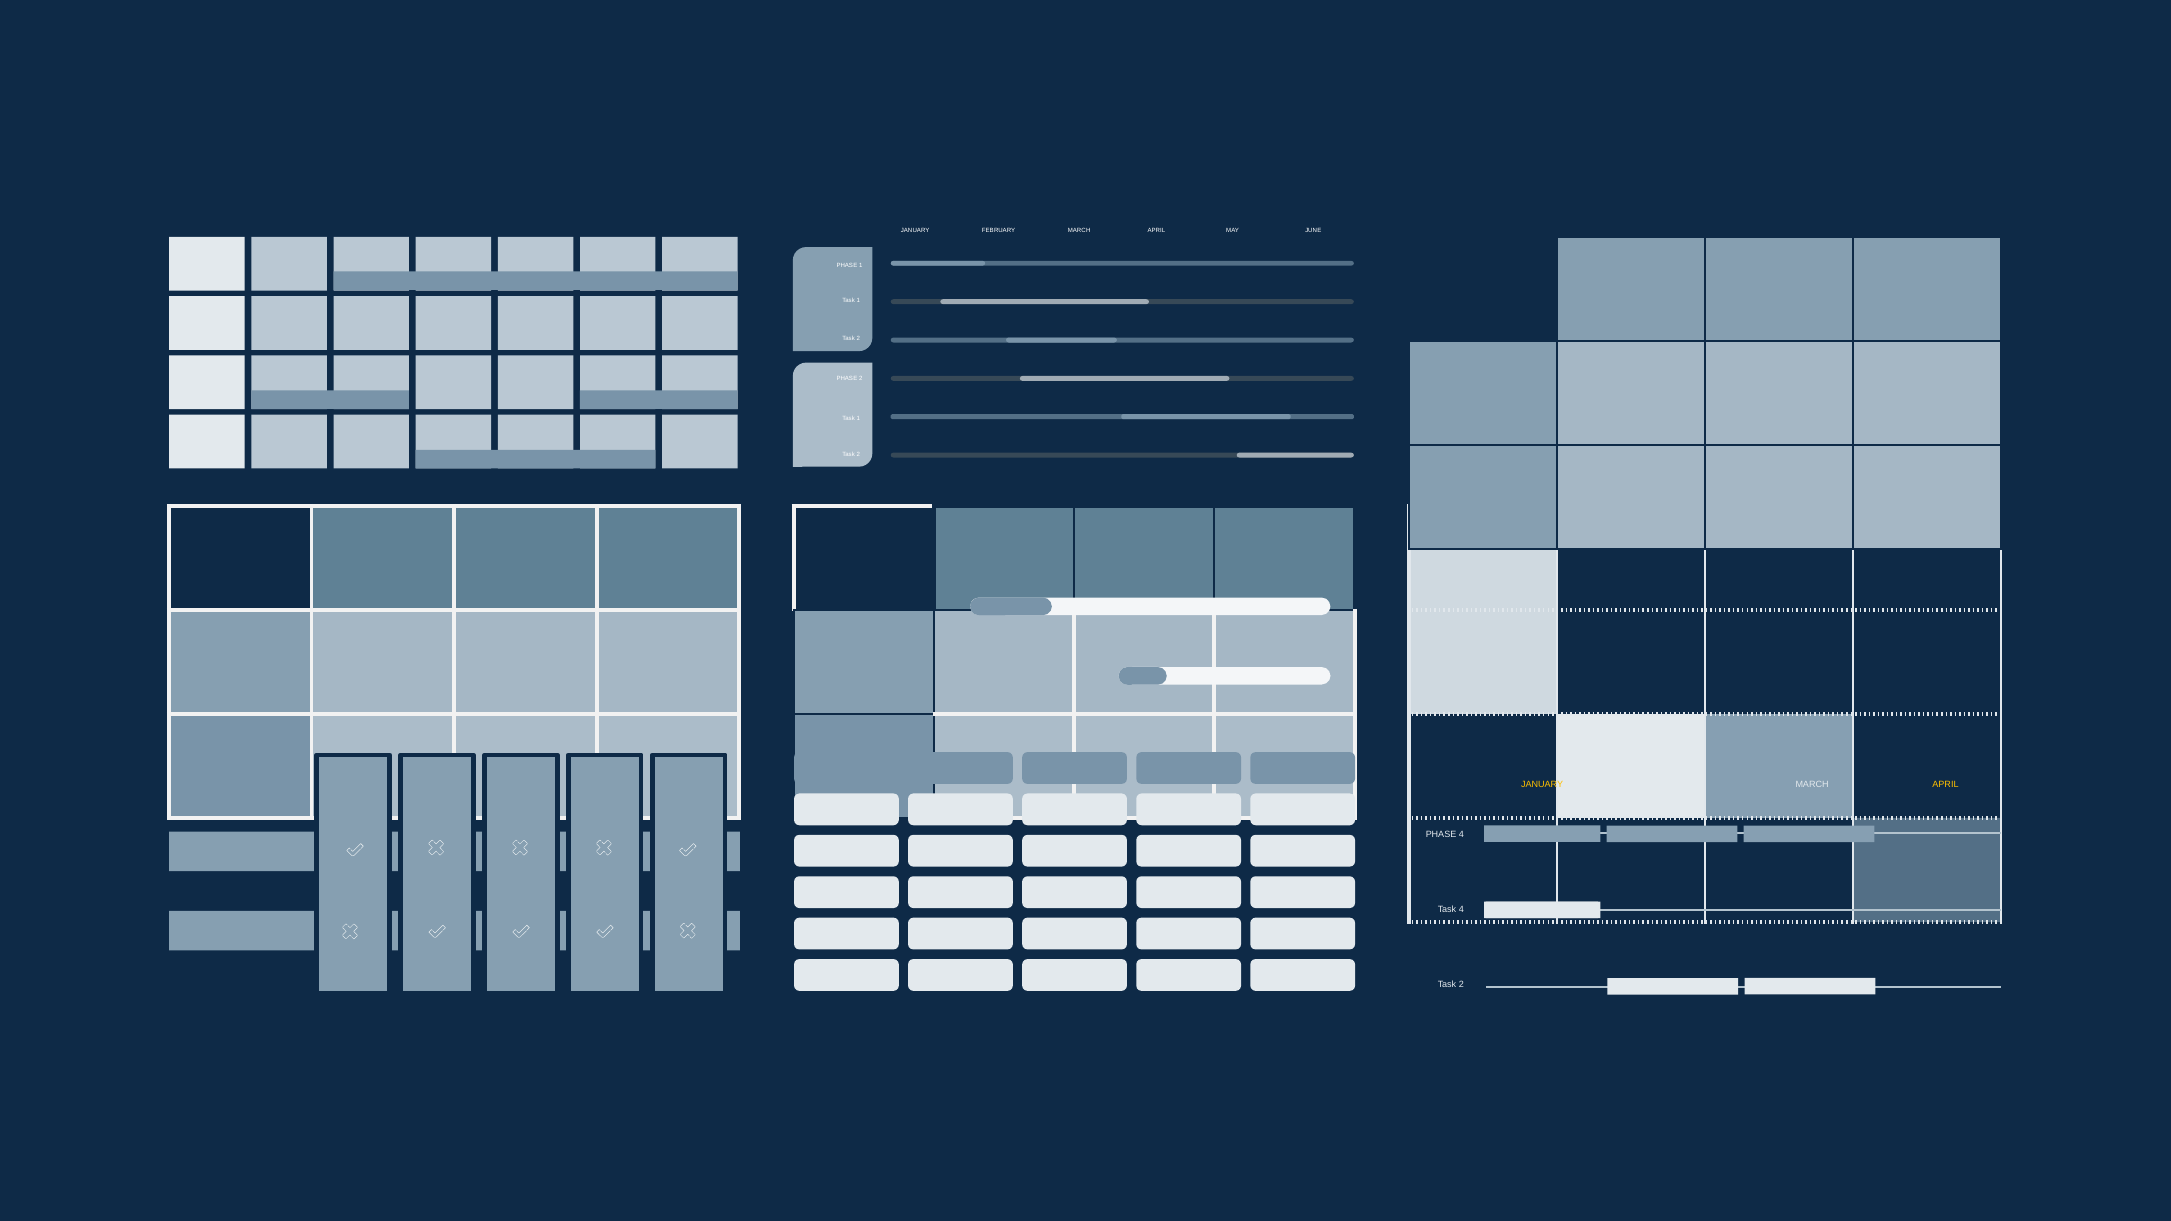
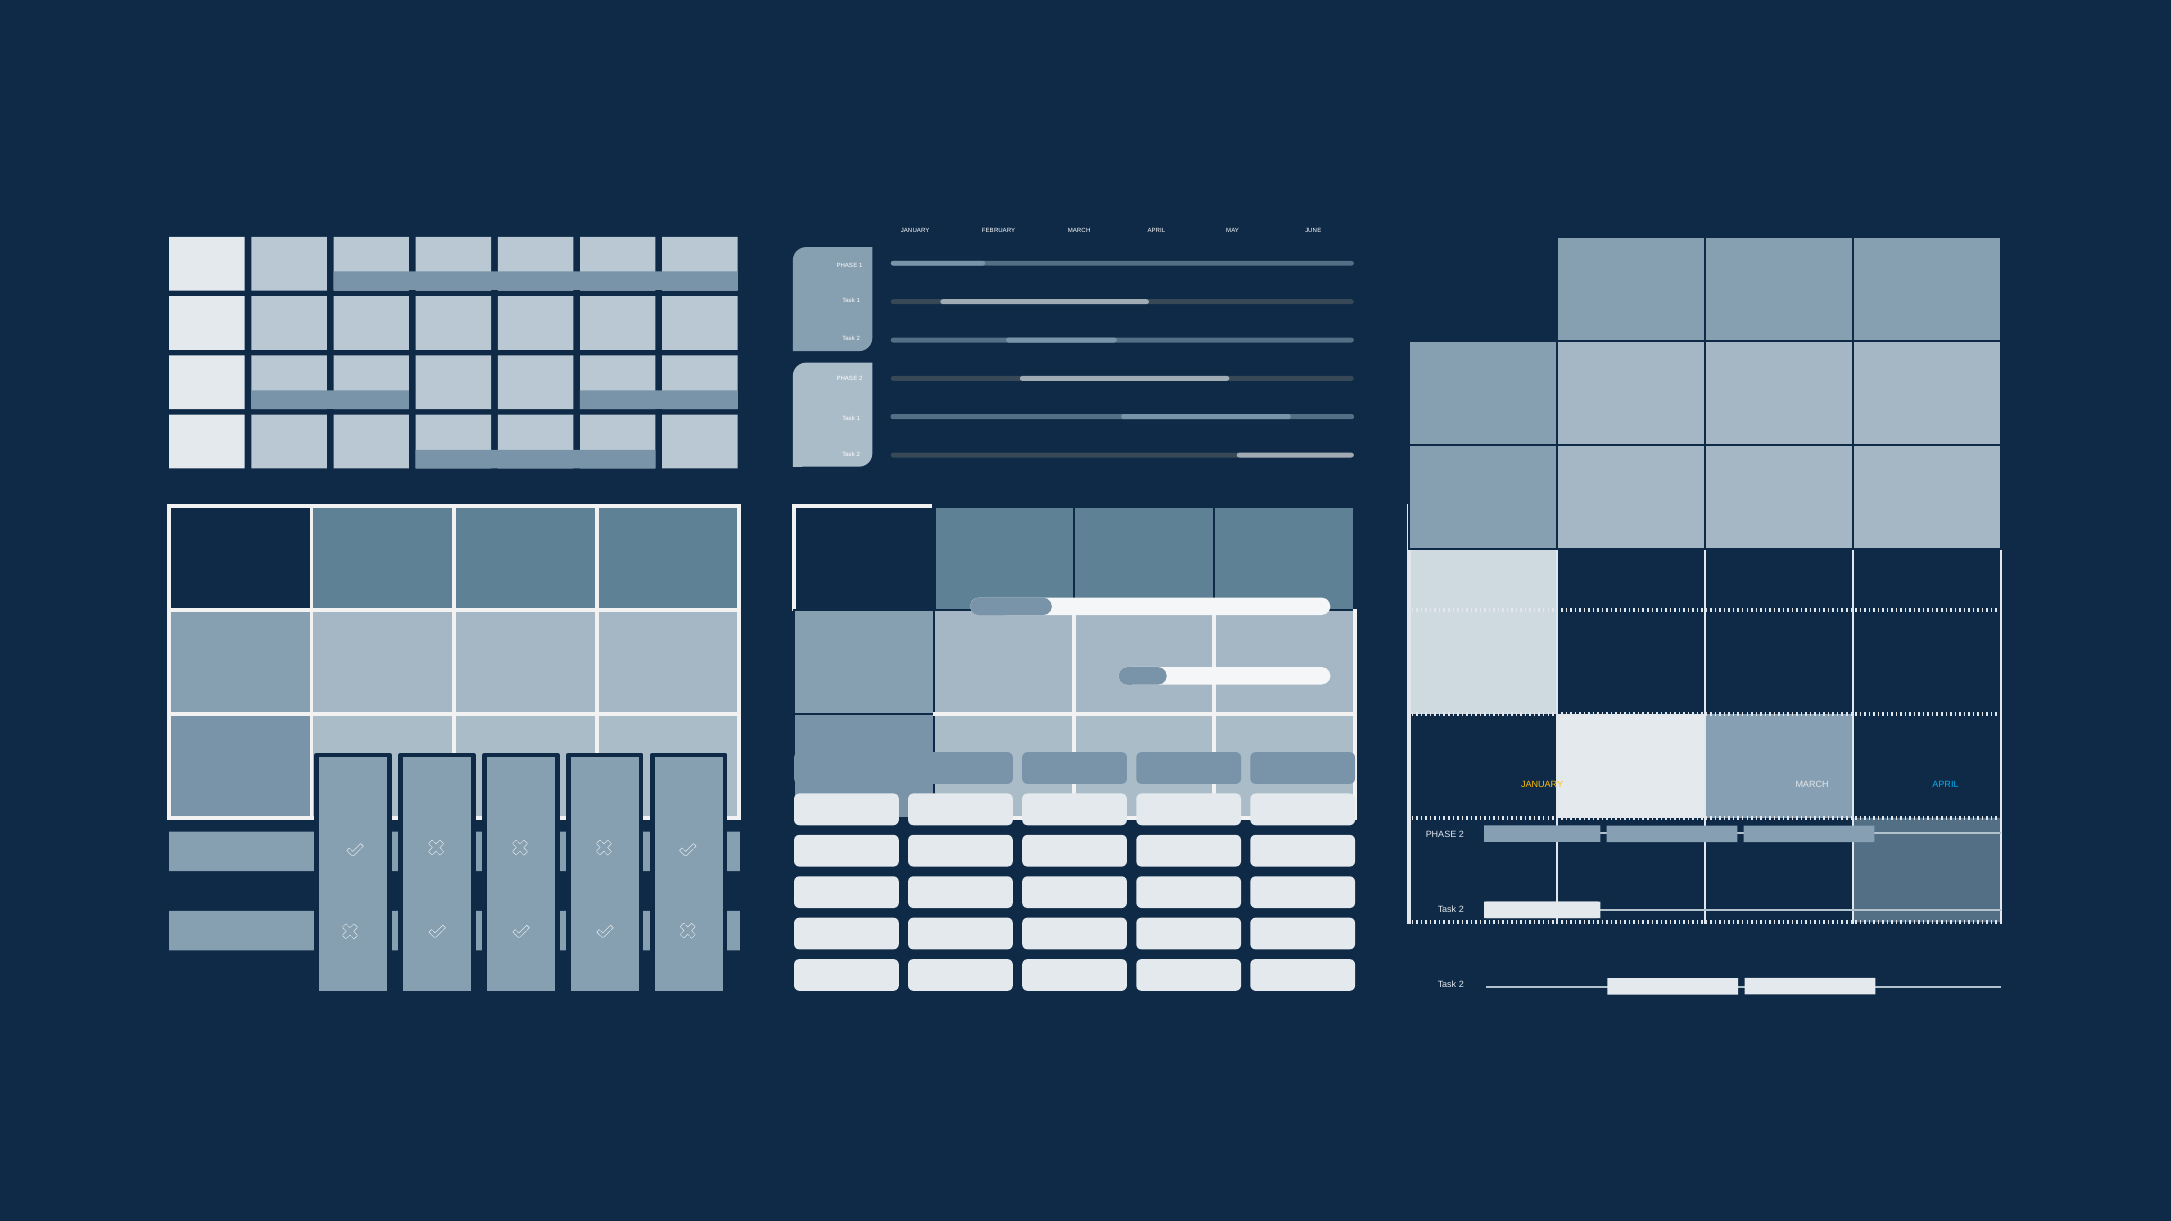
APRIL colour: yellow -> light blue (1945, 784)
4: 4 -> 2 (1461, 834)
4: 4 -> 2 (1461, 909)
